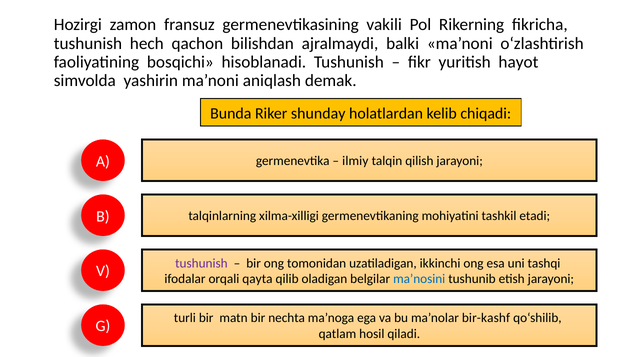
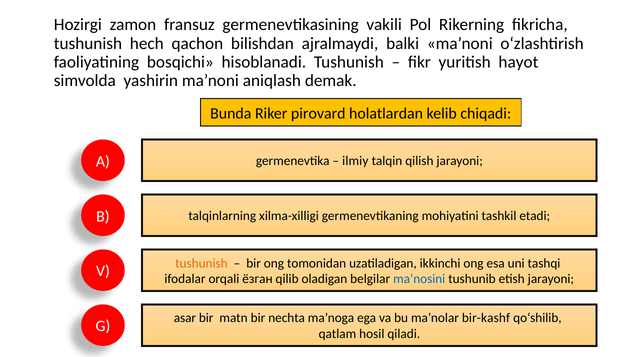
shunday: shunday -> pirovard (318, 113)
tushunish colour: purple -> orange (201, 263)
qayta: qayta -> ёзган (257, 279)
turli: turli -> asar (185, 318)
